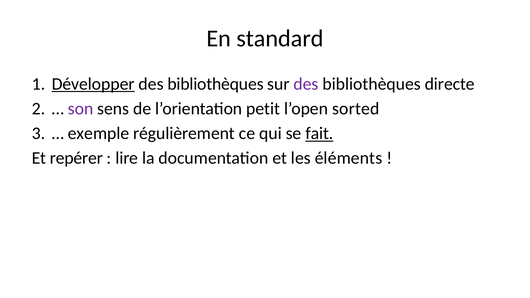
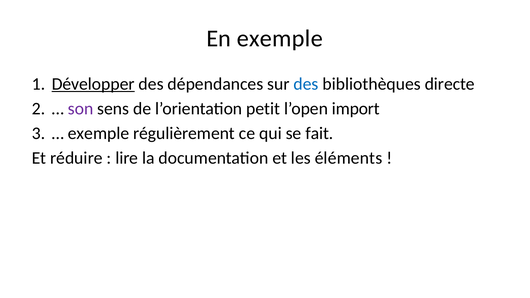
En standard: standard -> exemple (280, 38)
bibliothèques: bibliothèques -> dépendances (215, 84)
des colour: purple -> blue (306, 84)
sorted: sorted -> import (356, 109)
fait underline: present -> none (319, 134)
repérer: repérer -> réduire (76, 158)
